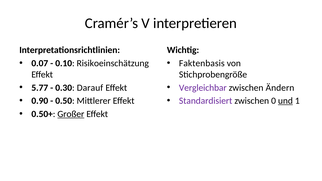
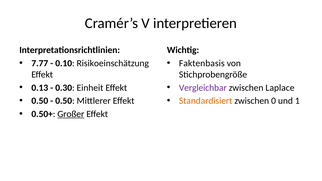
0.07: 0.07 -> 7.77 (40, 63)
5.77: 5.77 -> 0.13 (40, 88)
Darauf: Darauf -> Einheit (90, 88)
Ändern: Ändern -> Laplace (280, 88)
0.90: 0.90 -> 0.50 (40, 101)
Standardisiert colour: purple -> orange (206, 101)
und underline: present -> none (285, 101)
